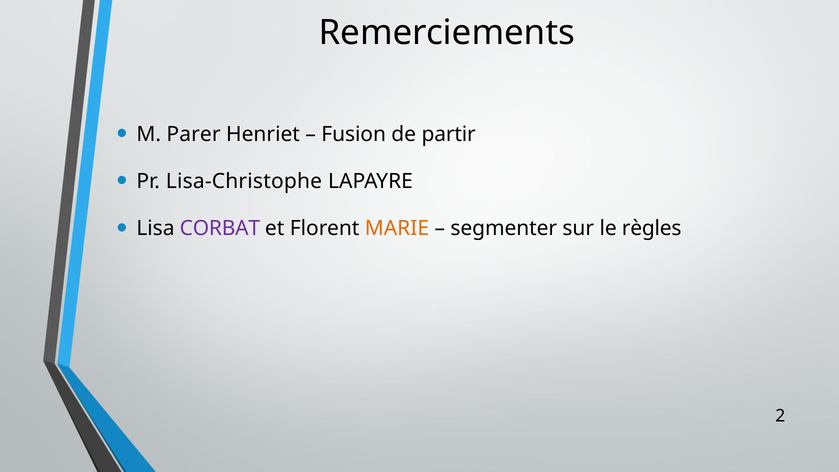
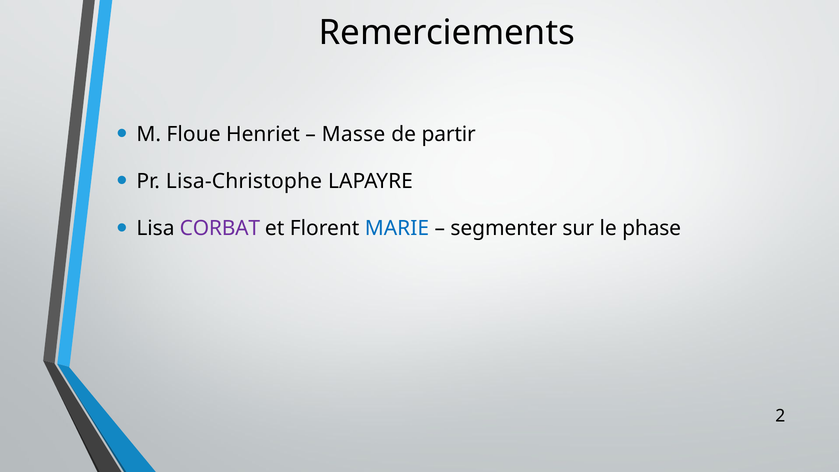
Parer: Parer -> Floue (194, 134)
Fusion: Fusion -> Masse (353, 134)
MARIE colour: orange -> blue (397, 228)
règles: règles -> phase (652, 228)
